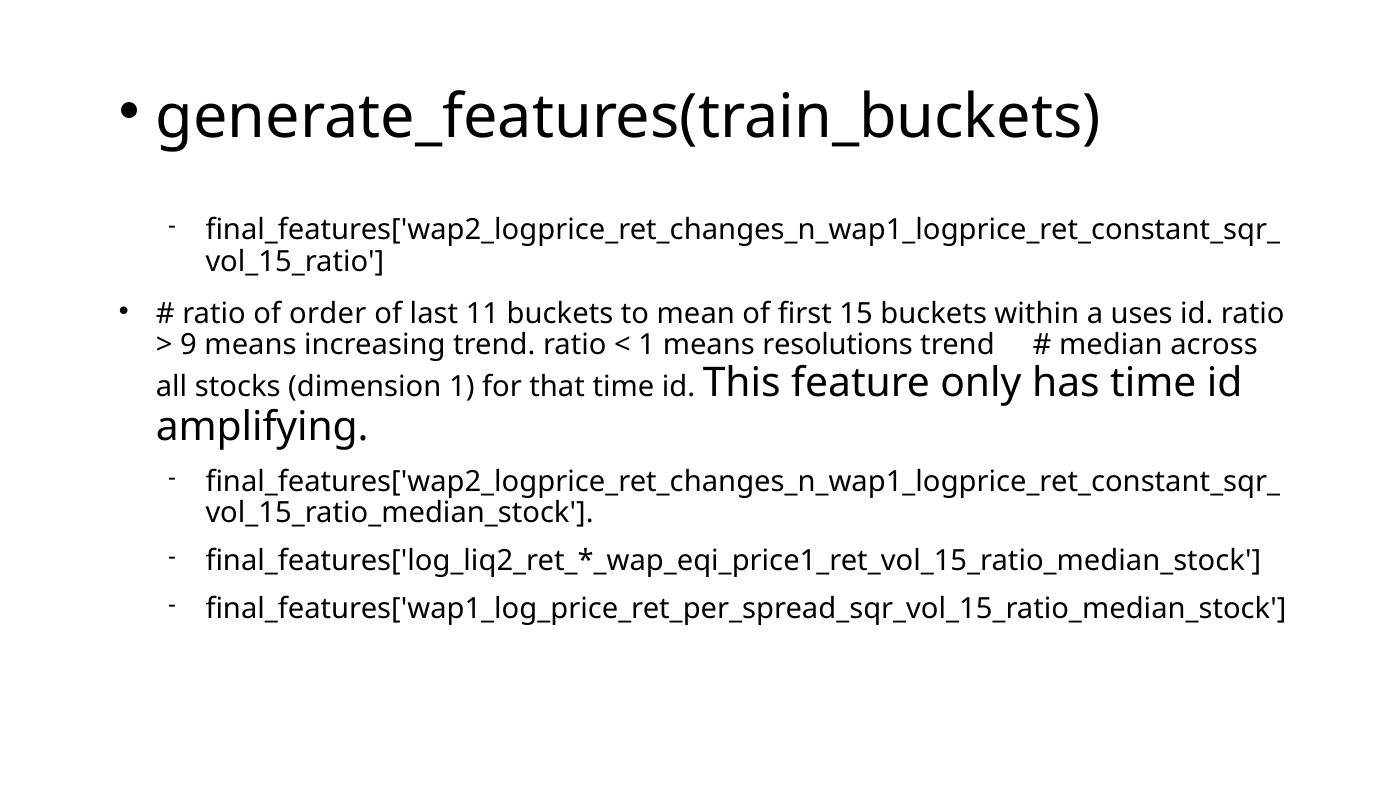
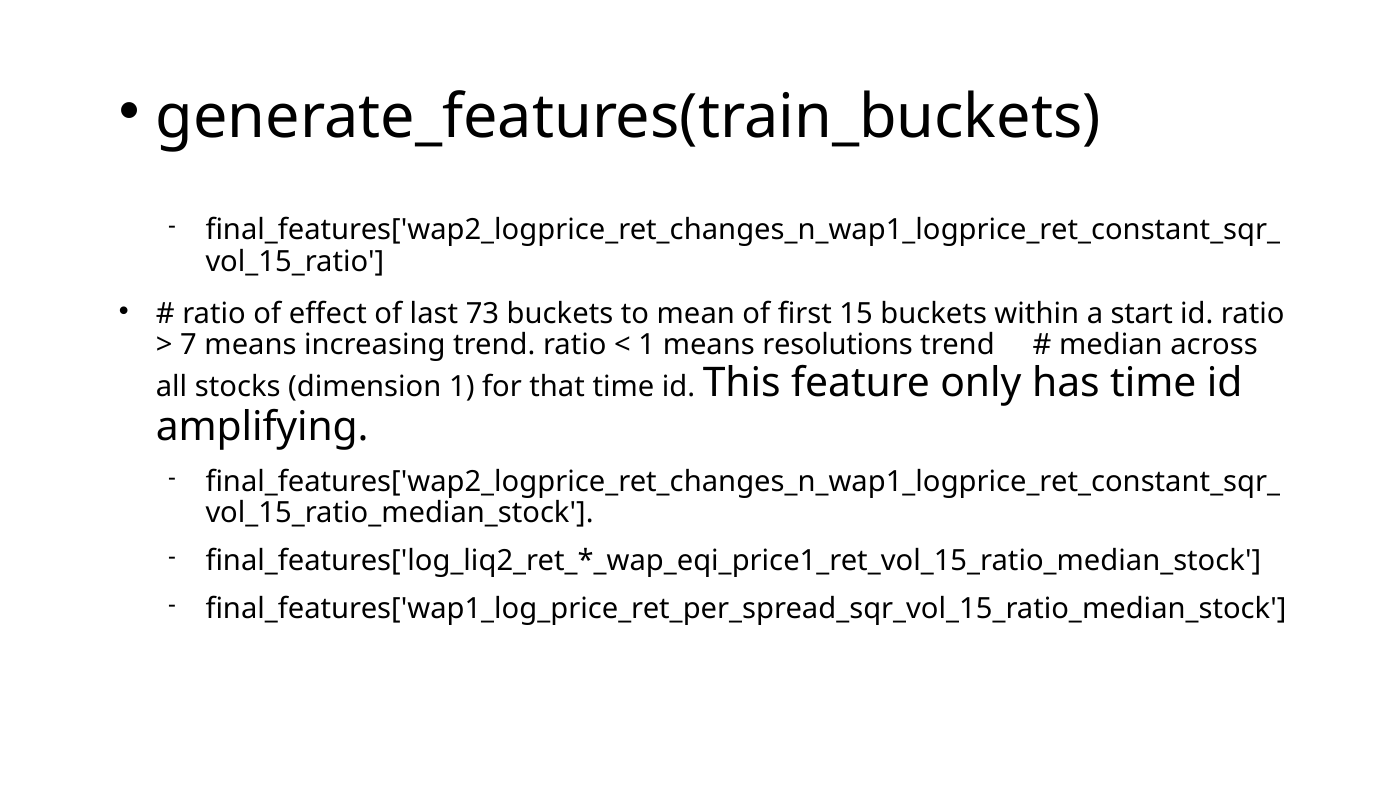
order: order -> effect (328, 314)
11: 11 -> 73 (482, 314)
uses: uses -> start (1142, 314)
9: 9 -> 7 (188, 345)
